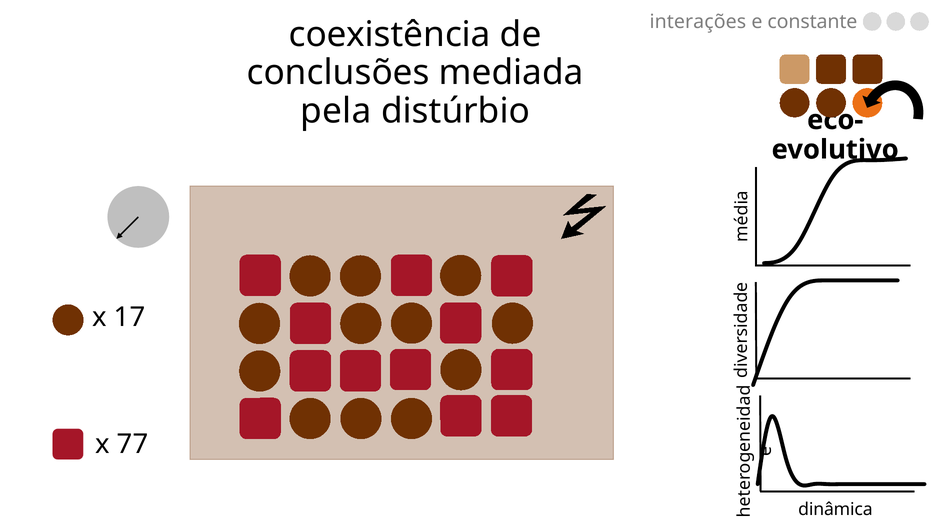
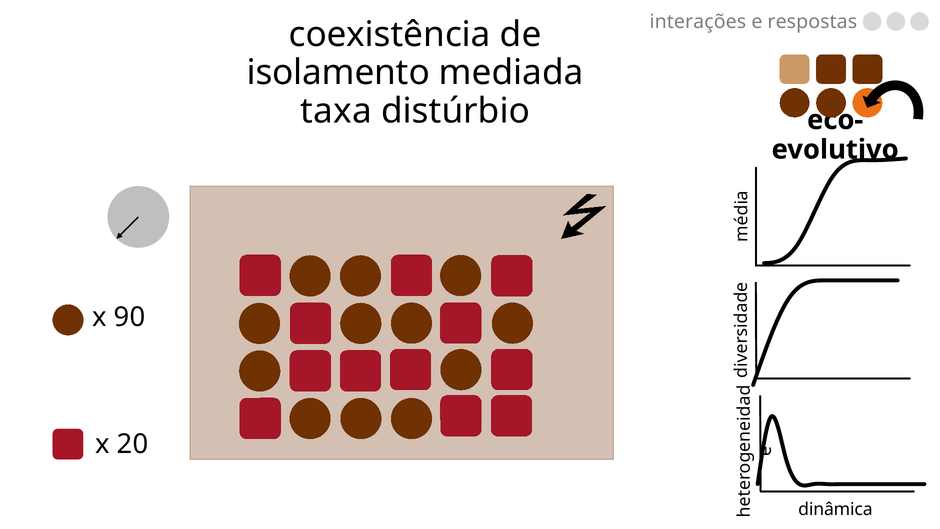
constante: constante -> respostas (812, 22)
conclusões: conclusões -> isolamento (338, 73)
pela: pela -> taxa (336, 111)
17: 17 -> 90 (130, 317)
77: 77 -> 20 (133, 444)
